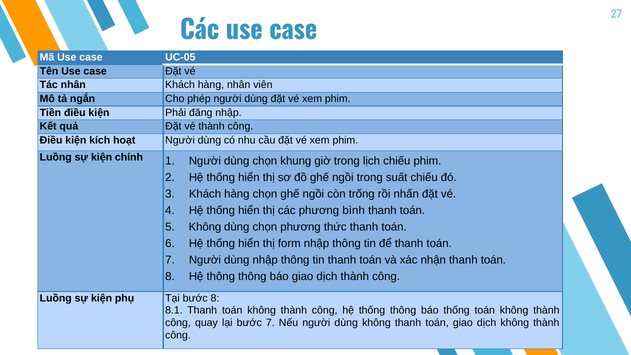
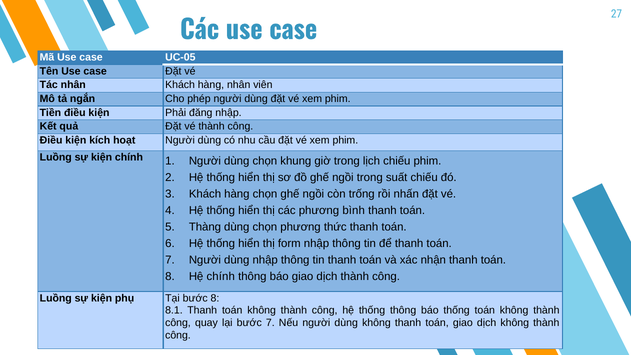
Không: Không -> Thàng (205, 227)
Hệ thông: thông -> chính (221, 277)
